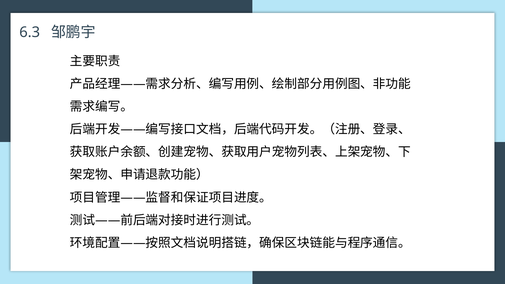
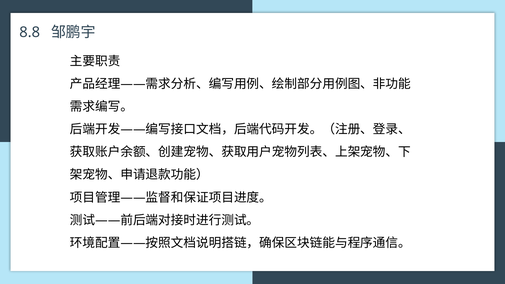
6.3: 6.3 -> 8.8 (30, 32)
